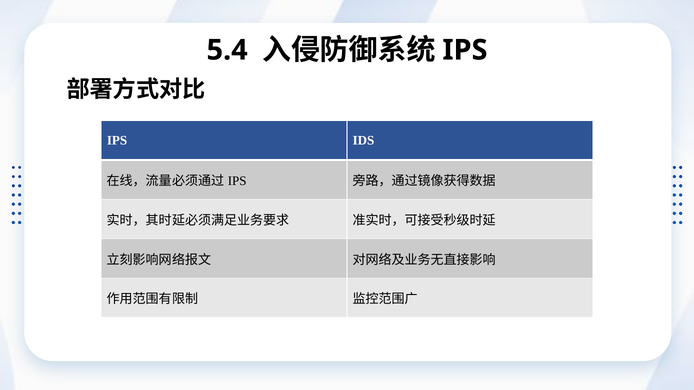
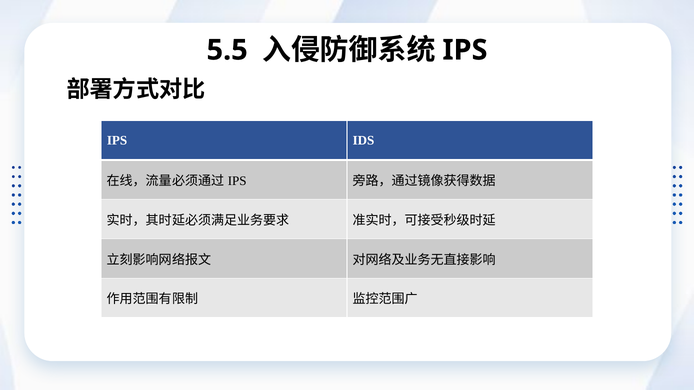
5.4: 5.4 -> 5.5 (227, 50)
